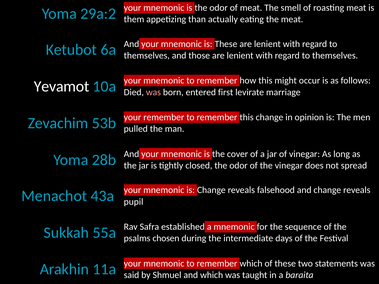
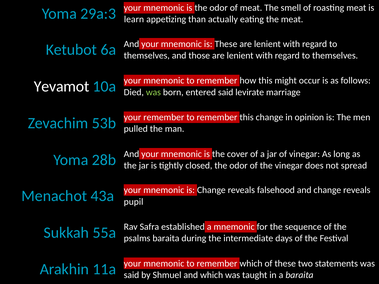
29a:2: 29a:2 -> 29a:3 (98, 14)
them: them -> learn (134, 19)
was colour: pink -> light green (153, 92)
entered first: first -> said (226, 92)
psalms chosen: chosen -> baraita (166, 239)
